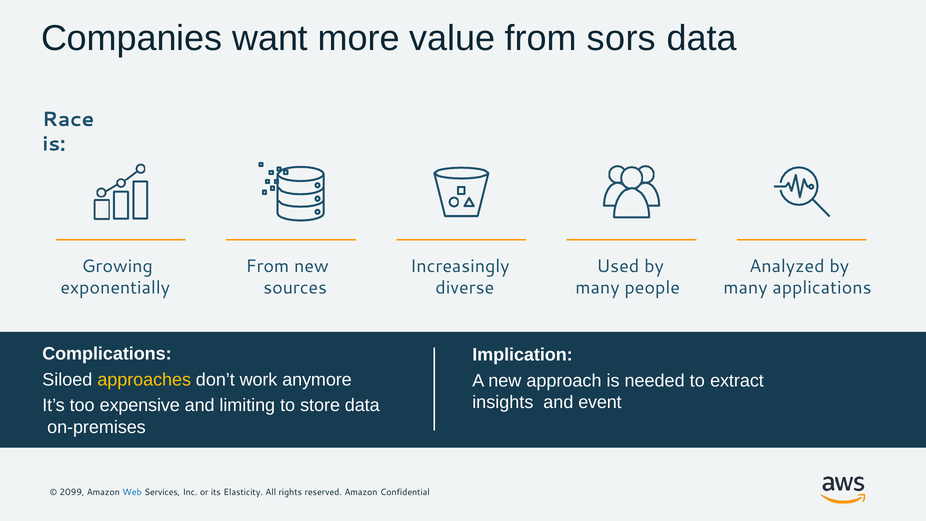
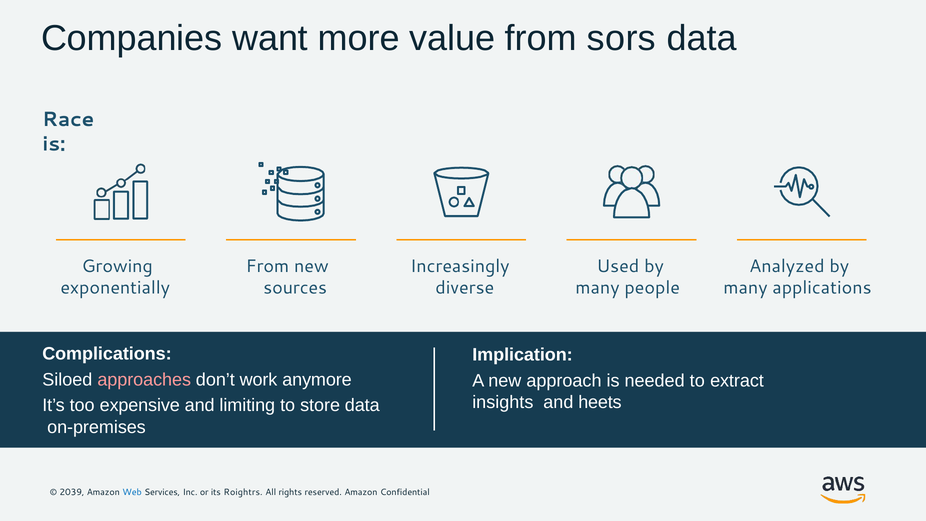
approaches colour: yellow -> pink (144, 380)
event: event -> heets (600, 402)
2099: 2099 -> 2039 (72, 492)
Elasticity: Elasticity -> Roightrs (243, 492)
